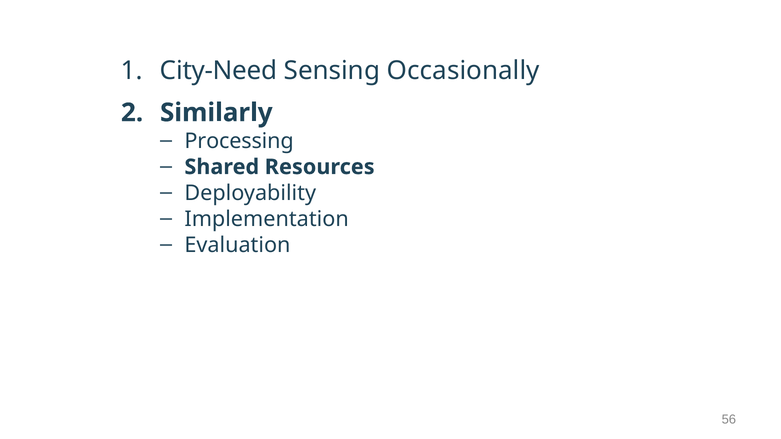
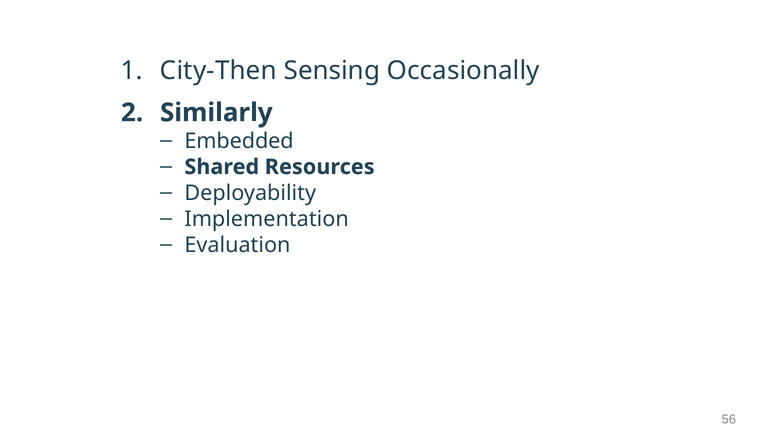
City-Need: City-Need -> City-Then (218, 71)
Processing: Processing -> Embedded (239, 141)
